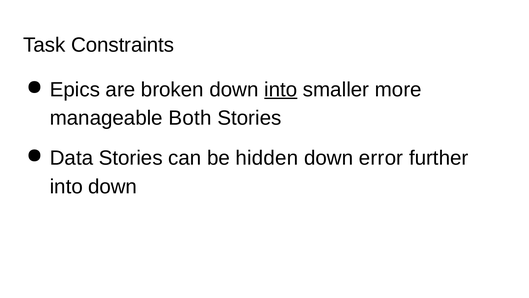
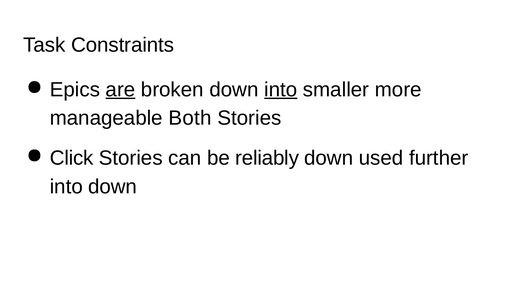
are underline: none -> present (120, 89)
Data: Data -> Click (72, 158)
hidden: hidden -> reliably (267, 158)
error: error -> used (381, 158)
